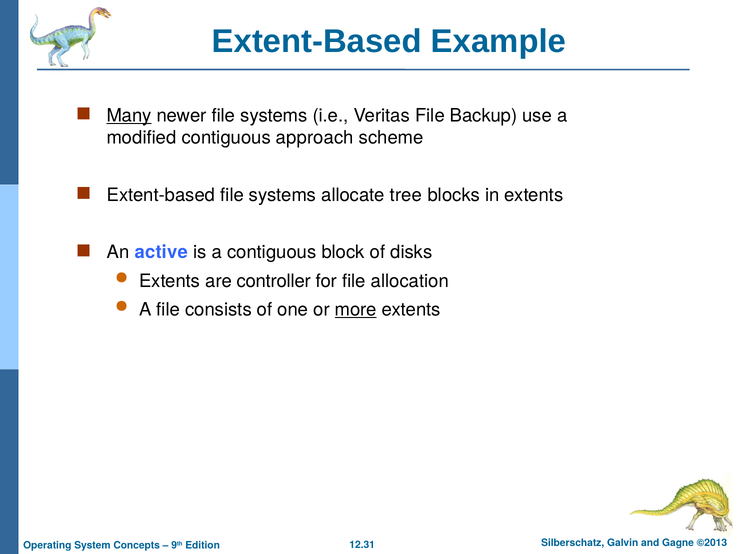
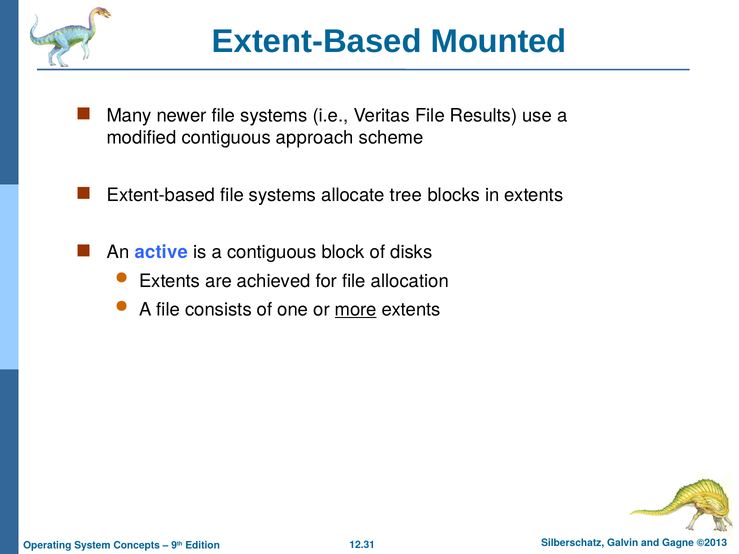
Example: Example -> Mounted (499, 41)
Many underline: present -> none (129, 116)
Backup: Backup -> Results (484, 116)
controller: controller -> achieved (274, 281)
